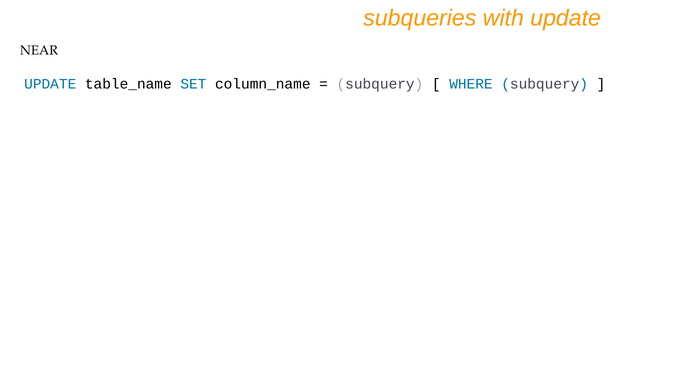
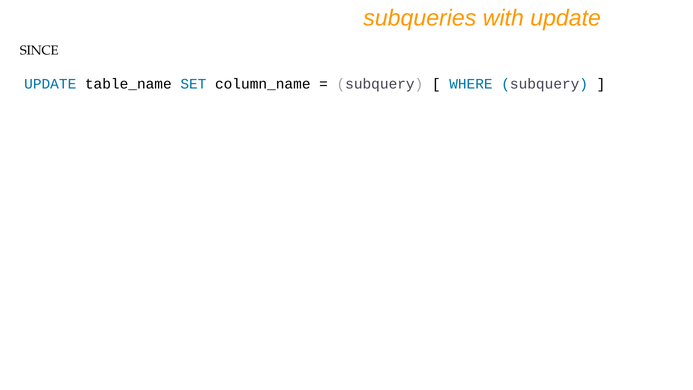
NEAR: NEAR -> SINCE (39, 51)
